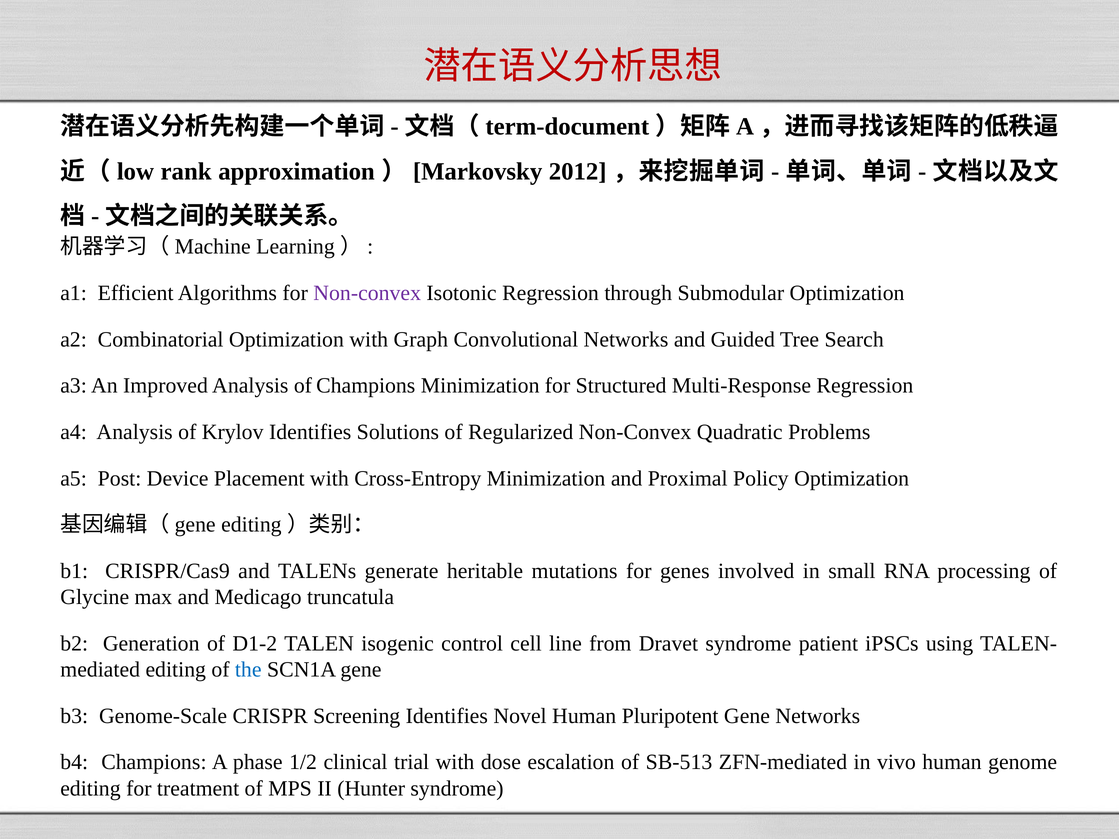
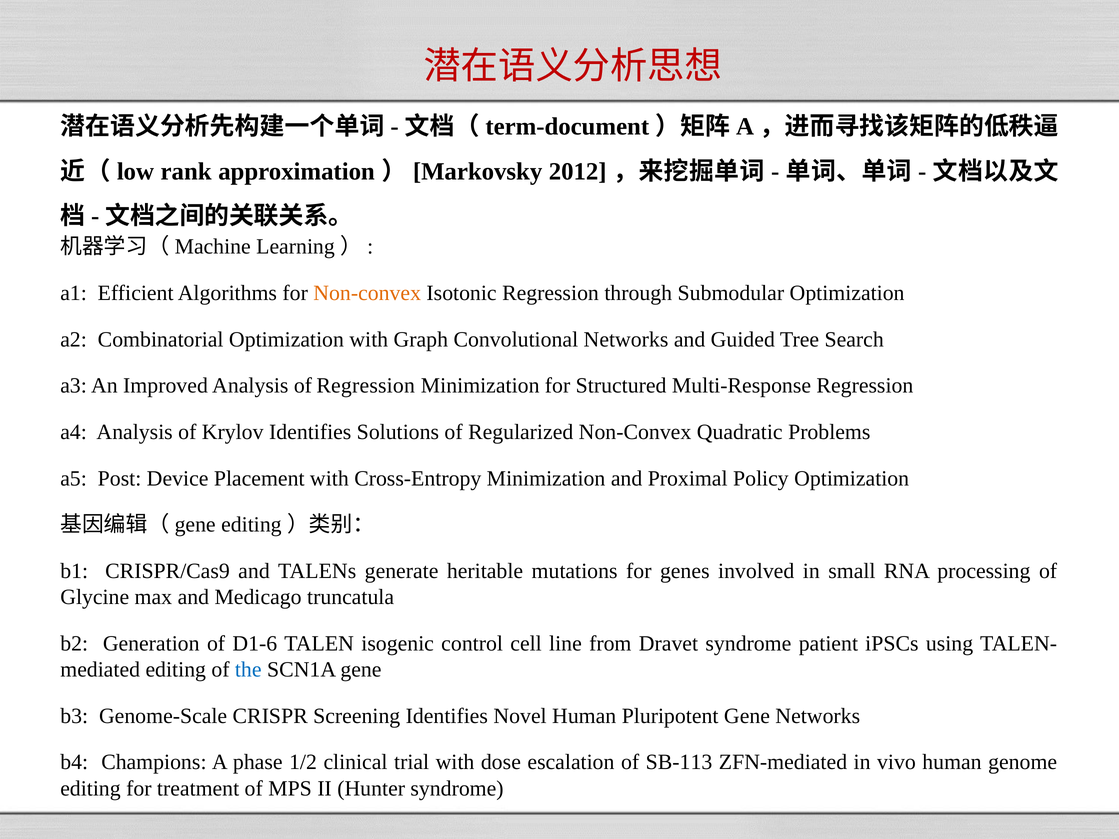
Non-convex colour: purple -> orange (367, 293)
of Champions: Champions -> Regression (366, 386)
D1-2: D1-2 -> D1-6 (255, 644)
SB-513: SB-513 -> SB-113 (679, 762)
